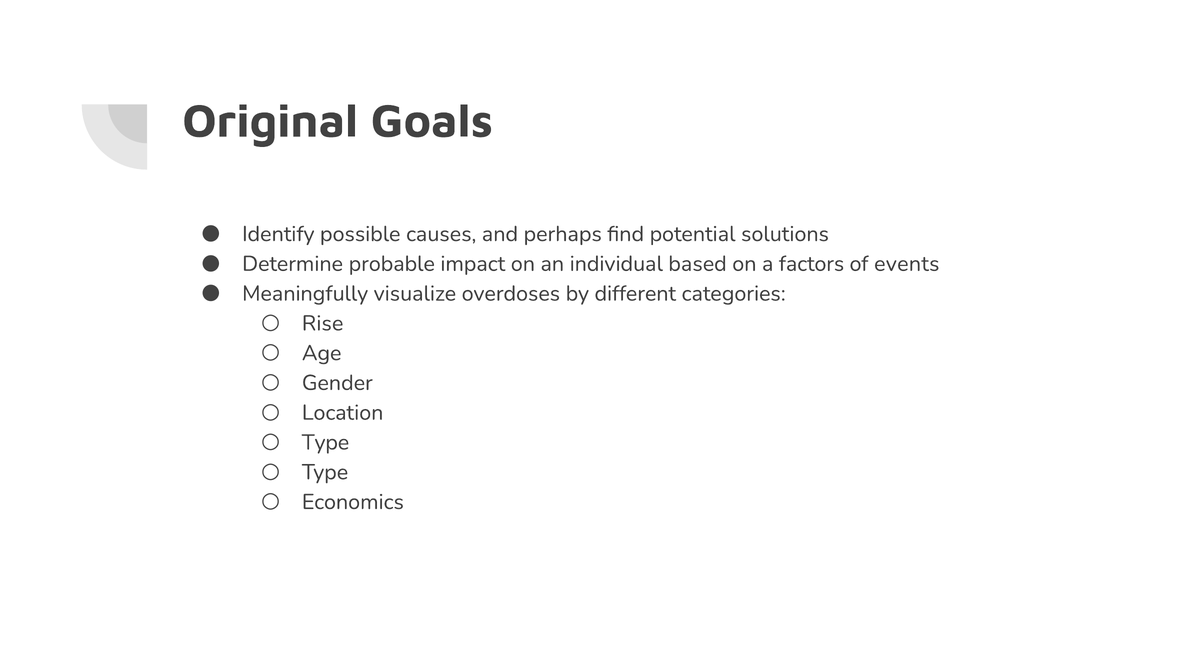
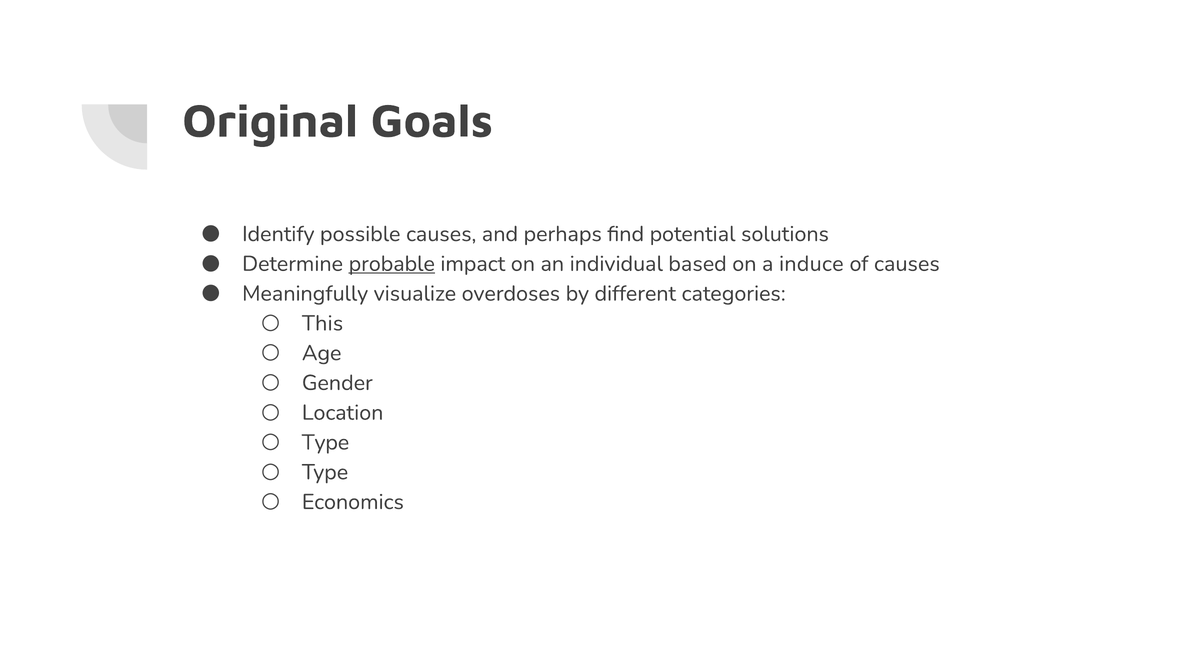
probable underline: none -> present (392, 264)
a factors: factors -> induce (811, 264)
of events: events -> causes (907, 264)
Rise: Rise -> This (323, 323)
